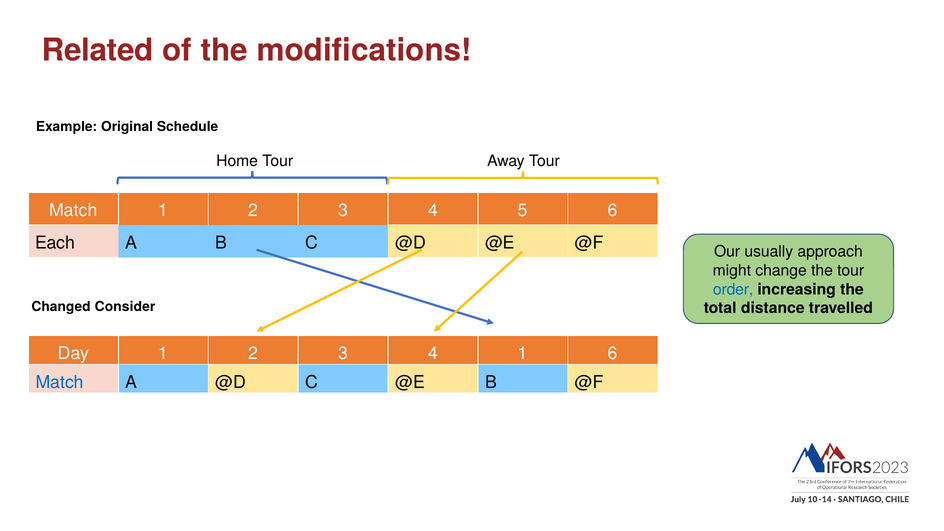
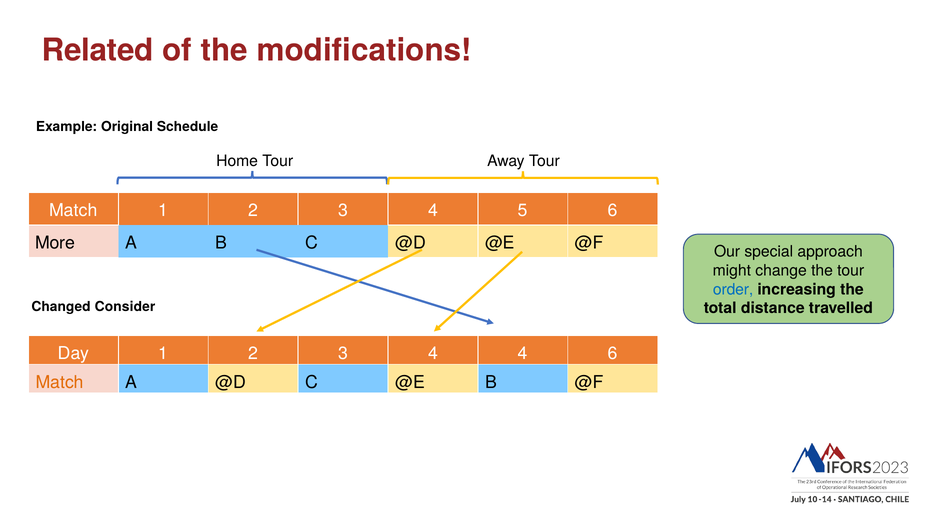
Each: Each -> More (55, 243)
usually: usually -> special (769, 252)
4 1: 1 -> 4 (523, 353)
Match colour: blue -> orange (60, 382)
